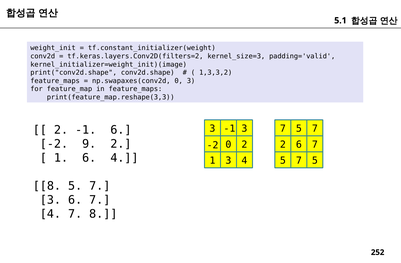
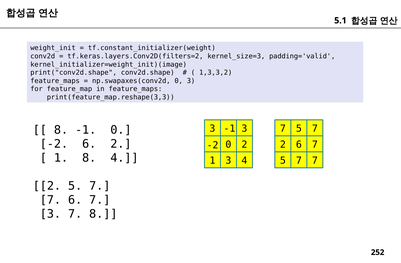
2: 2 -> 8 (61, 130)
-1 6: 6 -> 0 (121, 130)
-2 9: 9 -> 6 (89, 144)
1 6: 6 -> 8 (89, 158)
5: 5 -> 7 (315, 161)
8: 8 -> 2 (47, 186)
3: 3 -> 7 (50, 200)
4: 4 -> 3 (50, 214)
